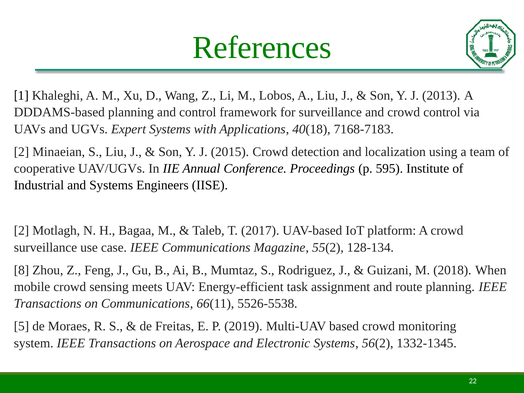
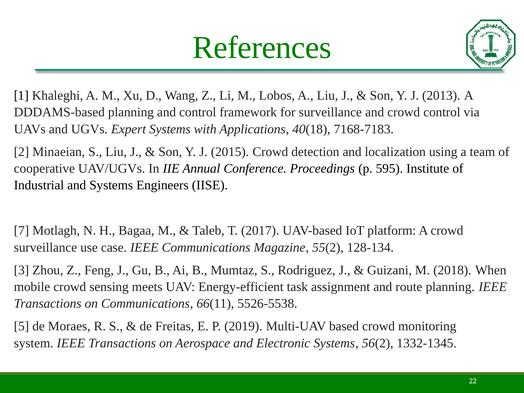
2: 2 -> 7 (21, 231)
8: 8 -> 3 (21, 270)
